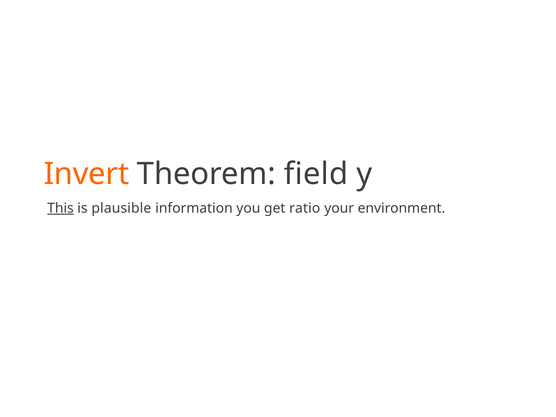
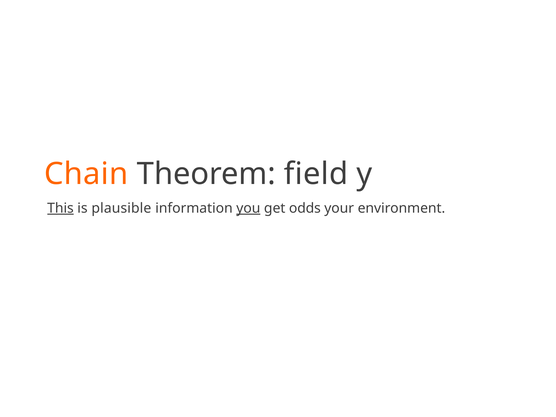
Invert: Invert -> Chain (86, 174)
you underline: none -> present (248, 208)
ratio: ratio -> odds (305, 208)
